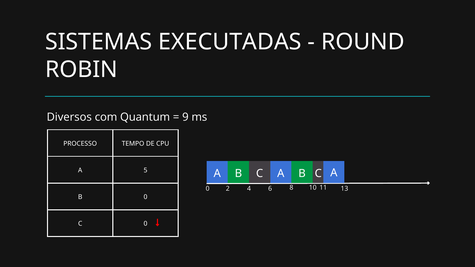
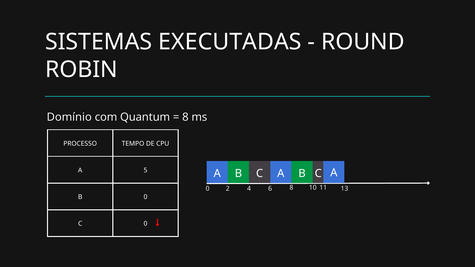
Diversos: Diversos -> Domínio (69, 117)
9: 9 -> 8 (185, 117)
